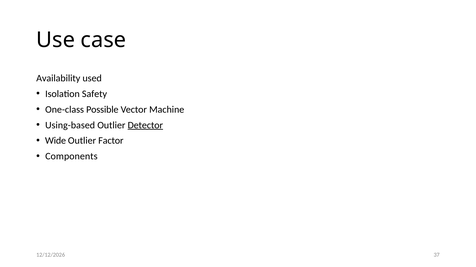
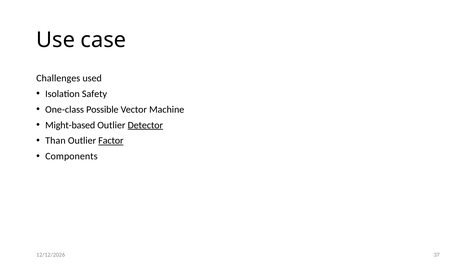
Availability: Availability -> Challenges (58, 78)
Using-based: Using-based -> Might-based (70, 125)
Wide: Wide -> Than (55, 141)
Factor underline: none -> present (111, 141)
